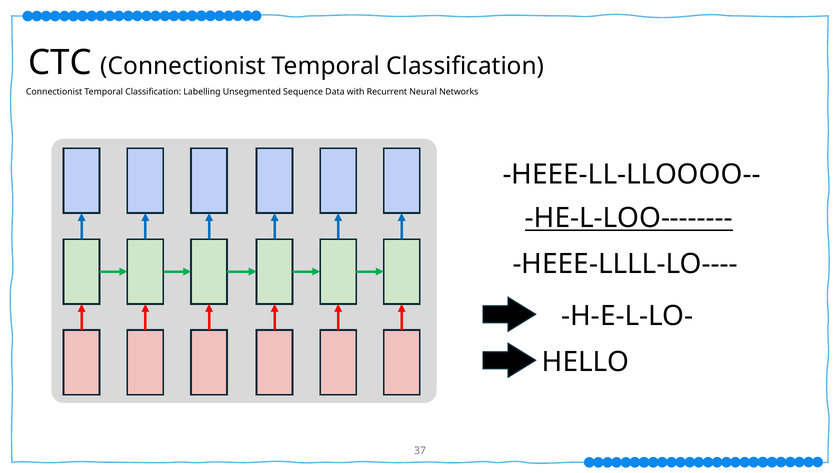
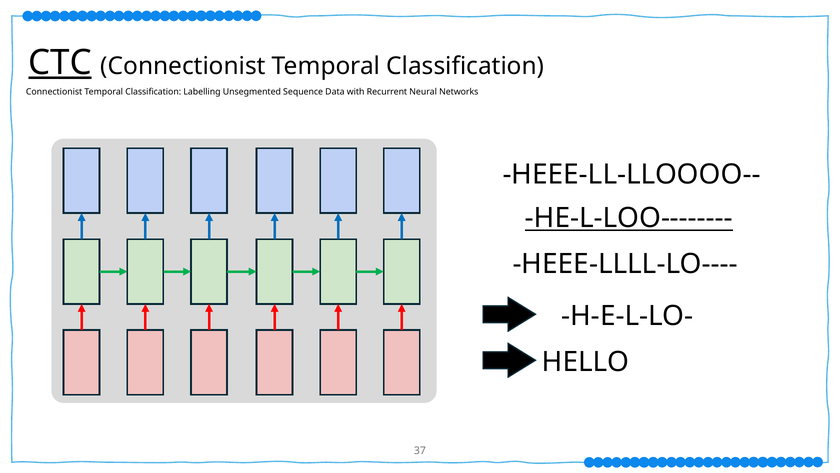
CTC underline: none -> present (60, 63)
